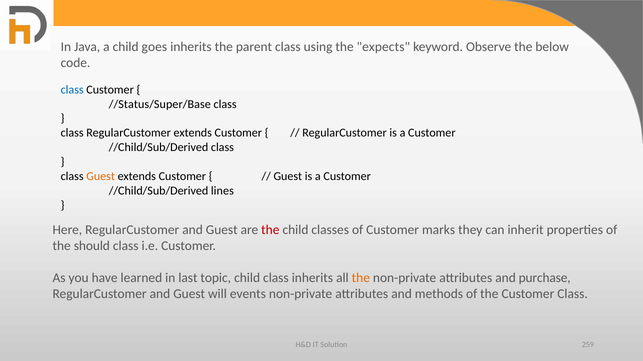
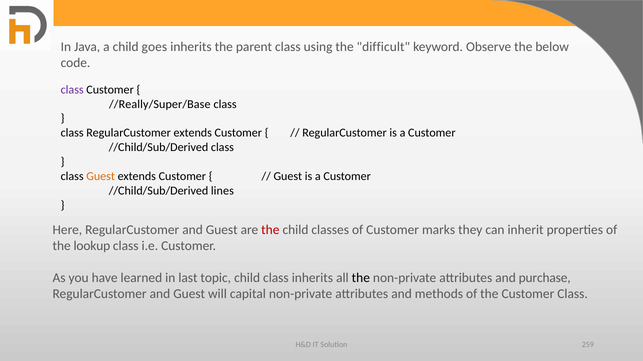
expects: expects -> difficult (383, 47)
class colour: blue -> purple (72, 90)
//Status/Super/Base: //Status/Super/Base -> //Really/Super/Base (160, 104)
should: should -> lookup (92, 246)
the colour: orange -> black (361, 278)
events: events -> capital (248, 295)
